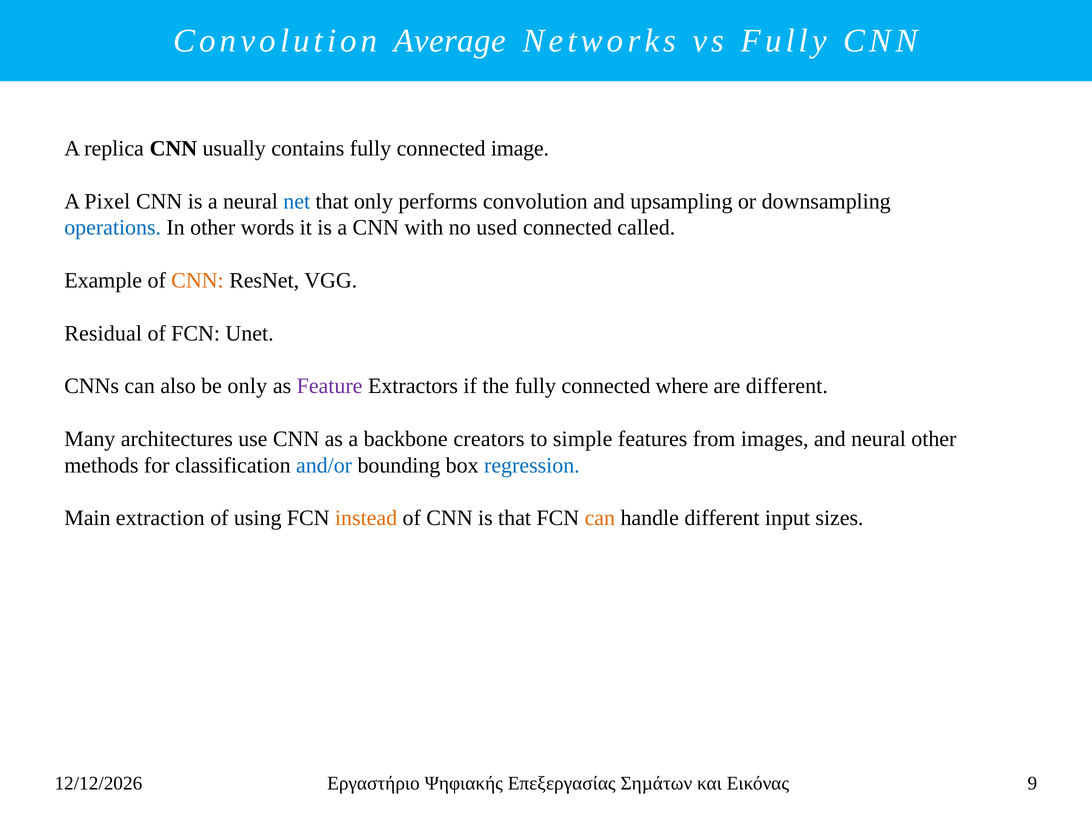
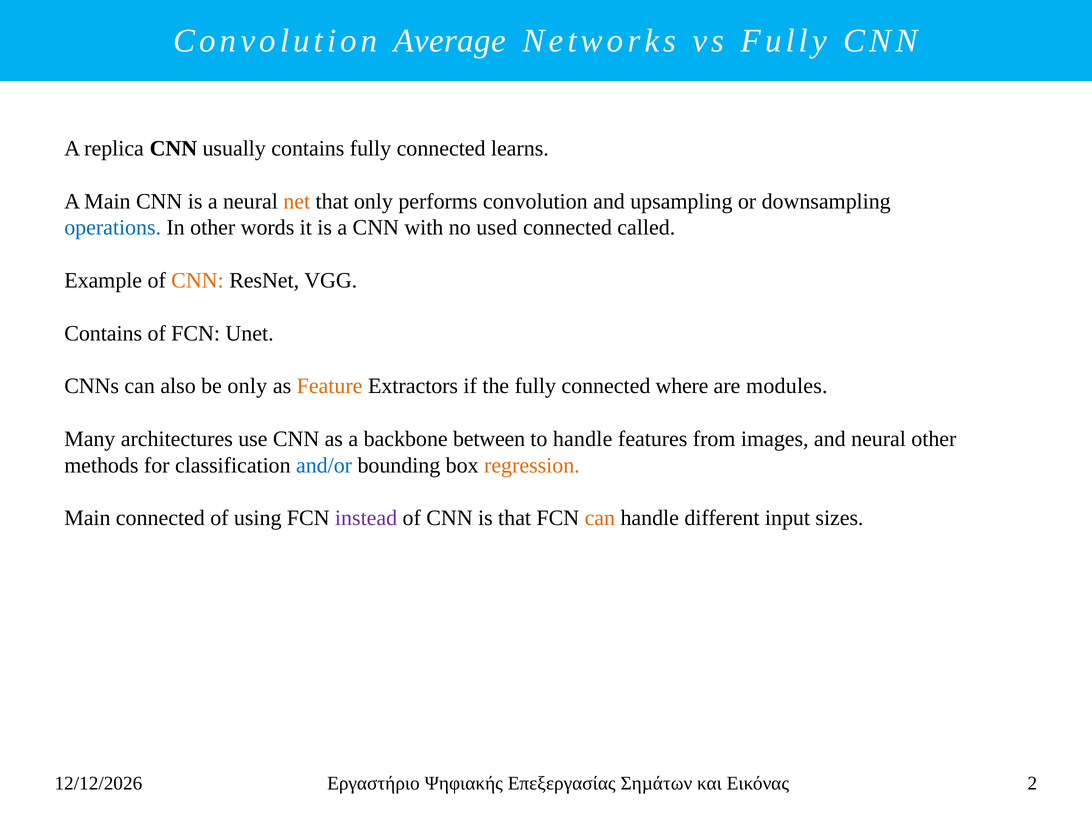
image: image -> learns (520, 148)
A Pixel: Pixel -> Main (107, 201)
net colour: blue -> orange (297, 201)
Residual: Residual -> Contains (103, 333)
Feature colour: purple -> orange (330, 386)
are different: different -> modules (787, 386)
creators: creators -> between (489, 439)
to simple: simple -> handle (583, 439)
regression colour: blue -> orange (532, 465)
Main extraction: extraction -> connected (160, 518)
instead colour: orange -> purple (366, 518)
9: 9 -> 2 (1032, 783)
